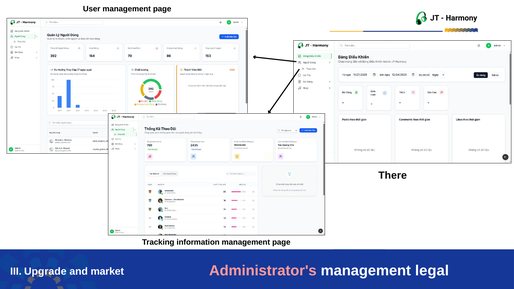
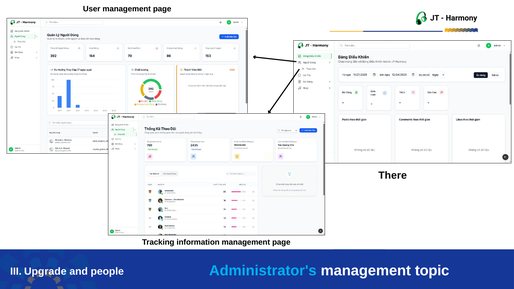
Administrator's colour: pink -> light blue (263, 271)
legal: legal -> topic (432, 271)
market: market -> people (107, 272)
